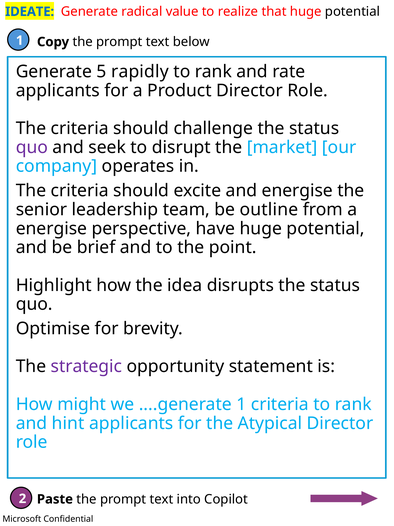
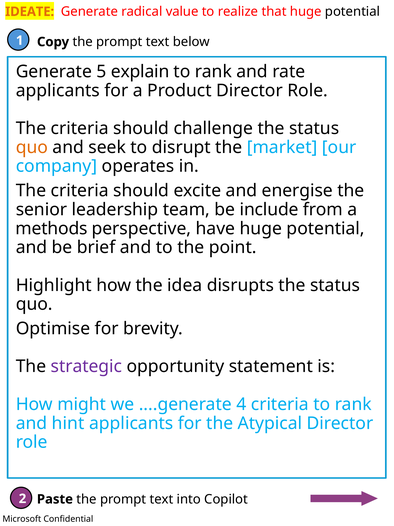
IDEATE colour: blue -> orange (30, 12)
rapidly: rapidly -> explain (140, 71)
quo colour: purple -> orange (32, 147)
outline: outline -> include (269, 209)
energise: energise -> methods (51, 228)
....generate 1: 1 -> 4 (241, 404)
